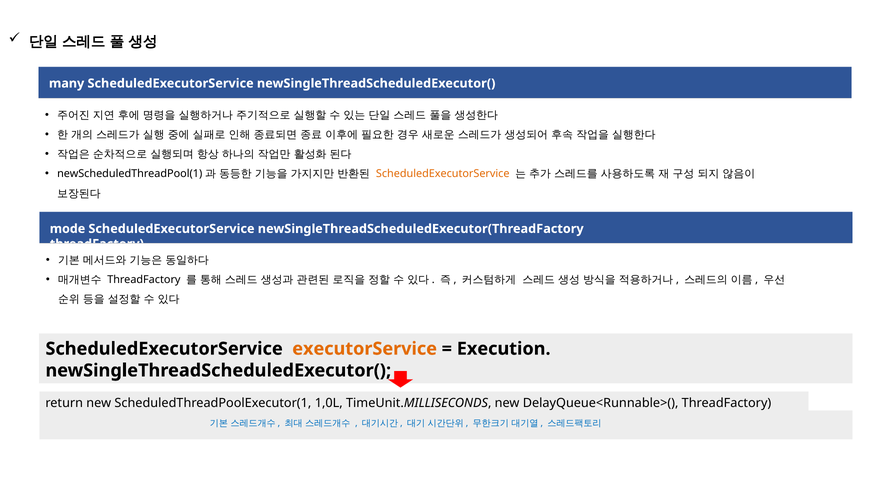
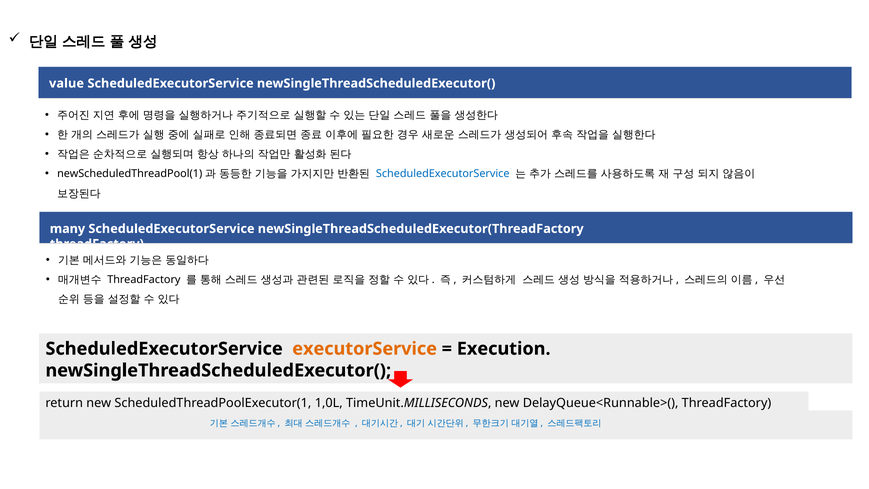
many: many -> value (67, 83)
ScheduledExecutorService colour: orange -> blue (443, 174)
mode: mode -> many (67, 229)
